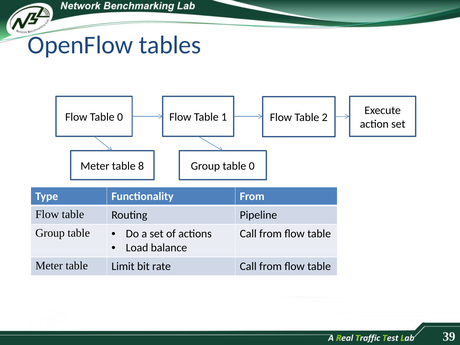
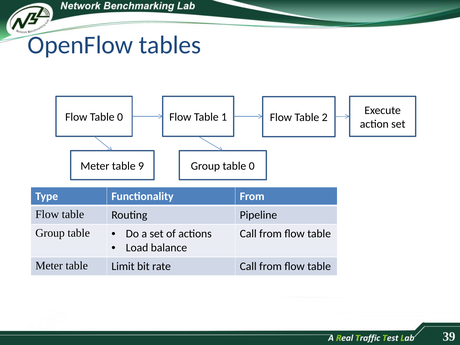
8: 8 -> 9 (141, 166)
